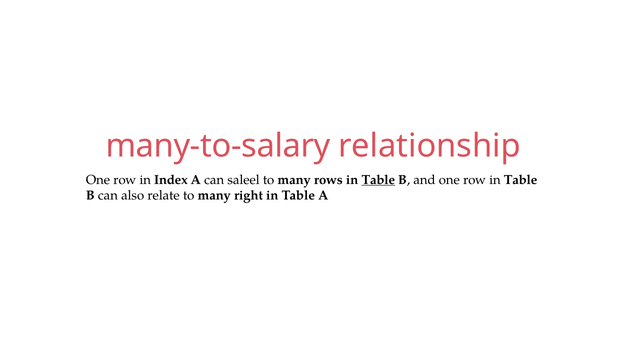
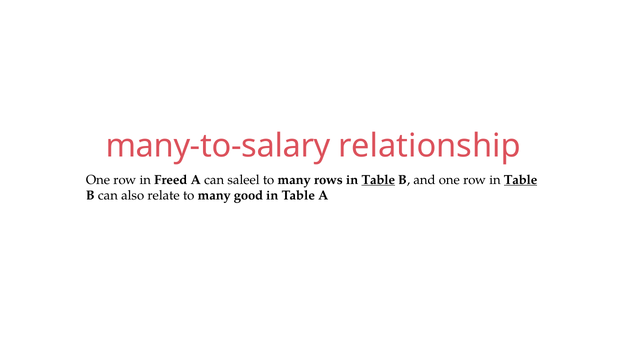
Index: Index -> Freed (171, 180)
Table underline: none -> present (521, 180)
right: right -> good (248, 195)
